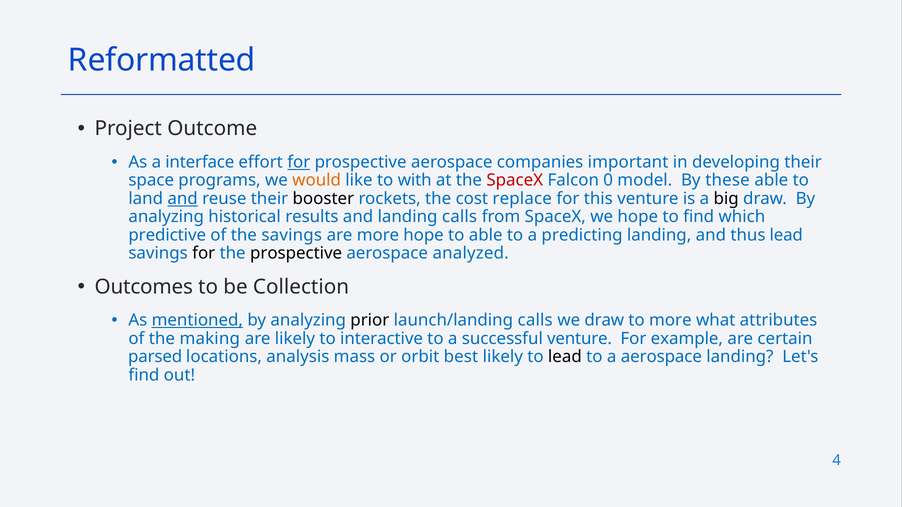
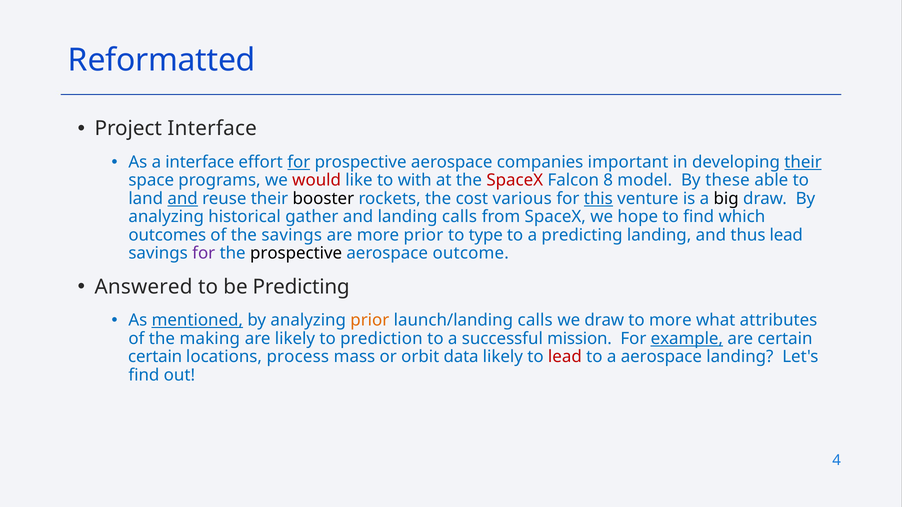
Project Outcome: Outcome -> Interface (212, 129)
their underline: none -> present (803, 162)
would colour: orange -> red (317, 181)
0: 0 -> 8 (608, 181)
replace: replace -> various (522, 199)
this underline: none -> present (598, 199)
results: results -> gather (312, 217)
predictive: predictive -> outcomes (167, 235)
more hope: hope -> prior (423, 235)
to able: able -> type (486, 235)
for colour: black -> purple (204, 254)
analyzed: analyzed -> outcome (471, 254)
Outcomes: Outcomes -> Answered (144, 287)
be Collection: Collection -> Predicting (301, 287)
prior colour: black -> orange (370, 320)
interactive: interactive -> prediction (381, 339)
successful venture: venture -> mission (580, 339)
example underline: none -> present (687, 339)
parsed: parsed -> certain (155, 357)
analysis: analysis -> process (298, 357)
best: best -> data (461, 357)
lead colour: black -> red (565, 357)
